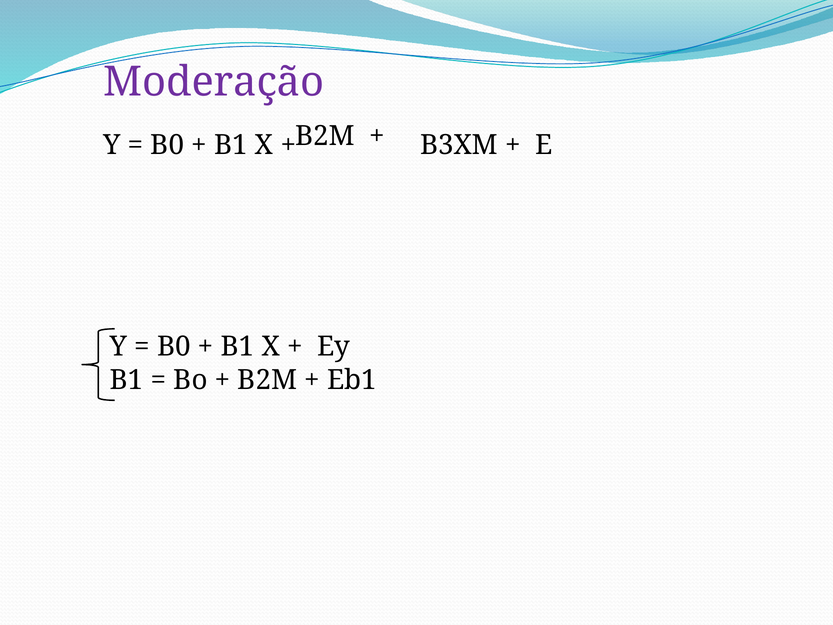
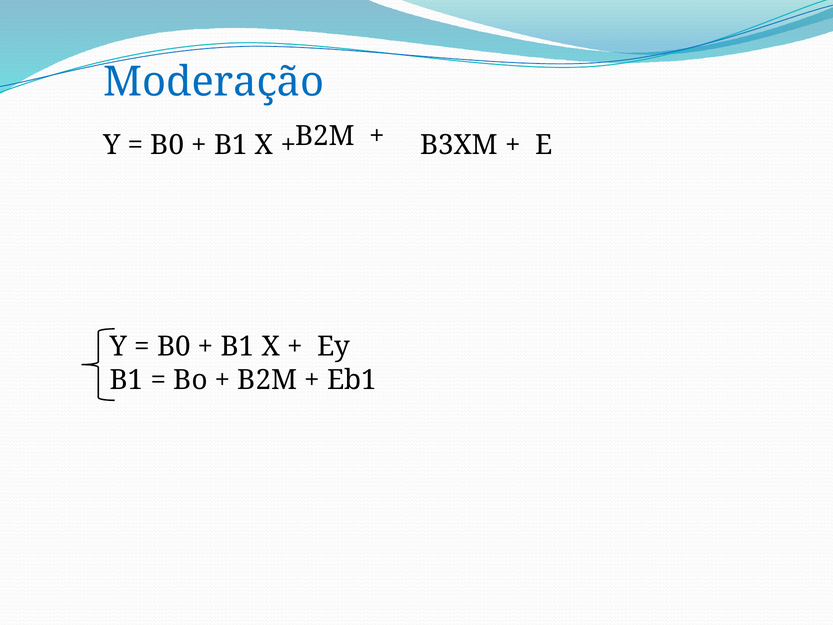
Moderação colour: purple -> blue (214, 82)
